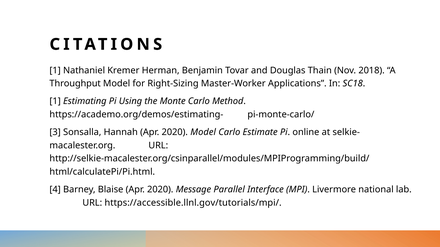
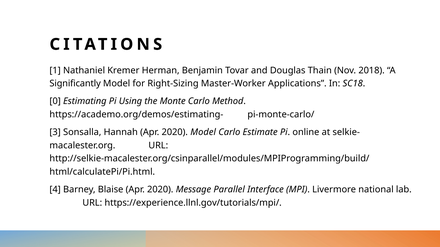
Throughput: Throughput -> Significantly (75, 84)
1: 1 -> 0 (55, 101)
https://accessible.llnl.gov/tutorials/mpi/: https://accessible.llnl.gov/tutorials/mpi/ -> https://experience.llnl.gov/tutorials/mpi/ (193, 203)
